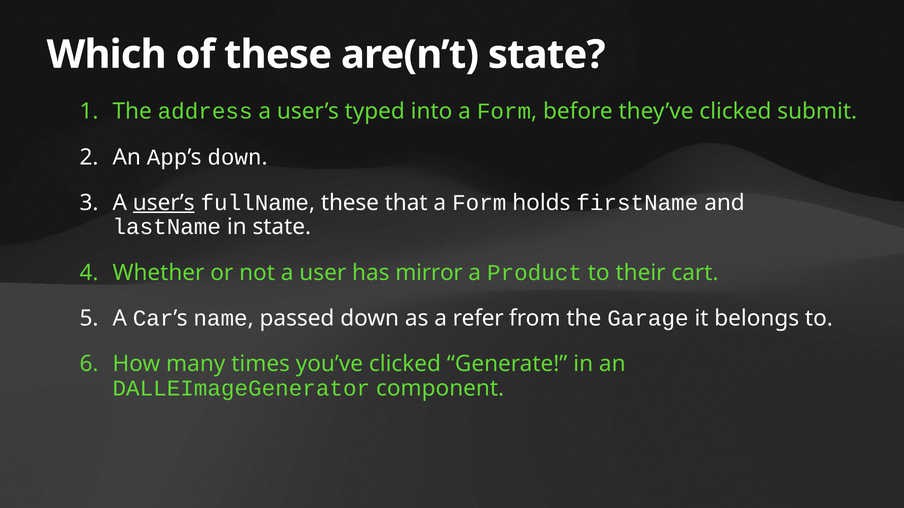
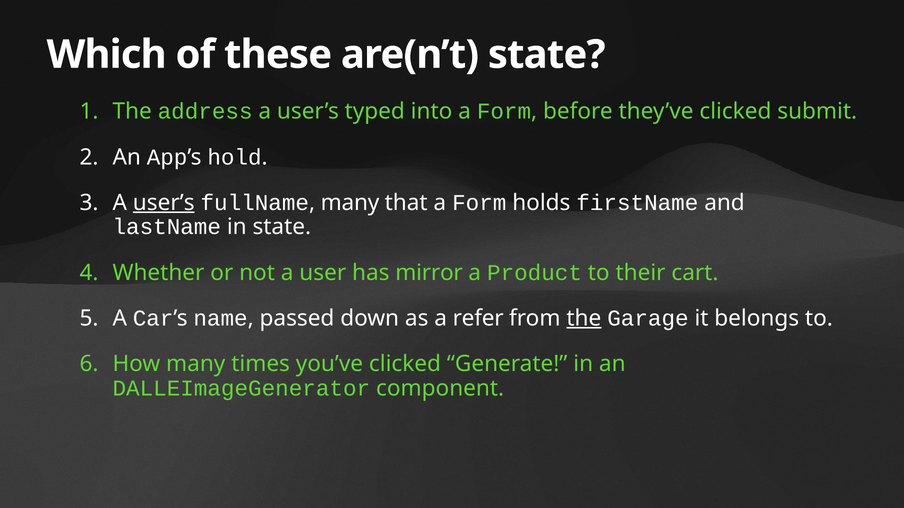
down: down -> hold (234, 157)
these: these -> many (350, 203)
the underline: none -> present (584, 318)
